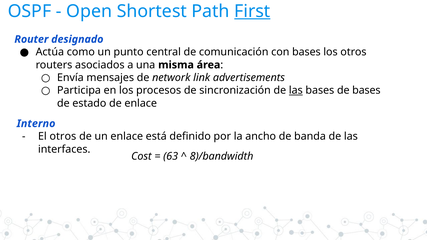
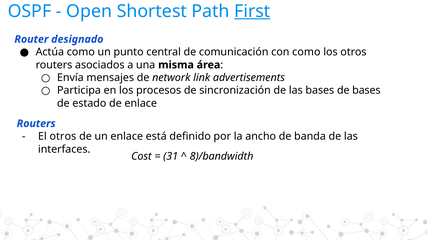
con bases: bases -> como (306, 52)
las underline: present -> none (296, 91)
Interno: Interno -> Routers (36, 124)
63: 63 -> 31 (171, 156)
